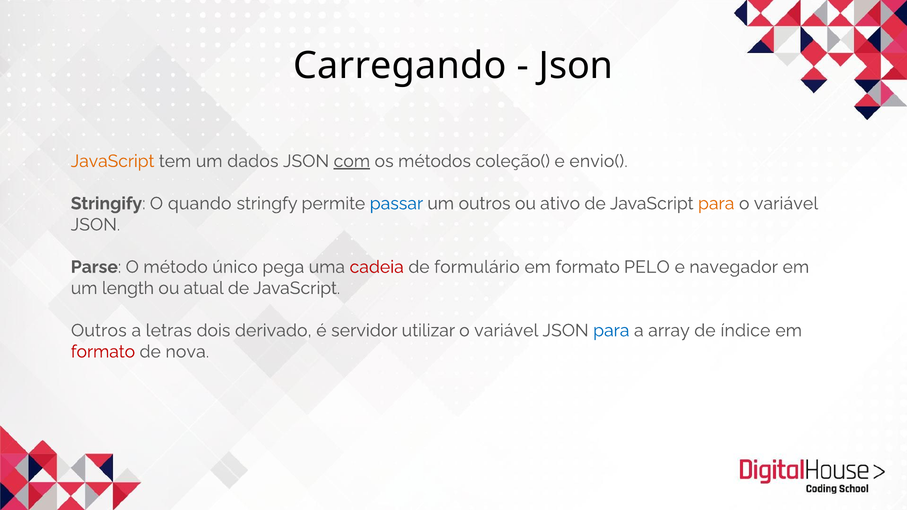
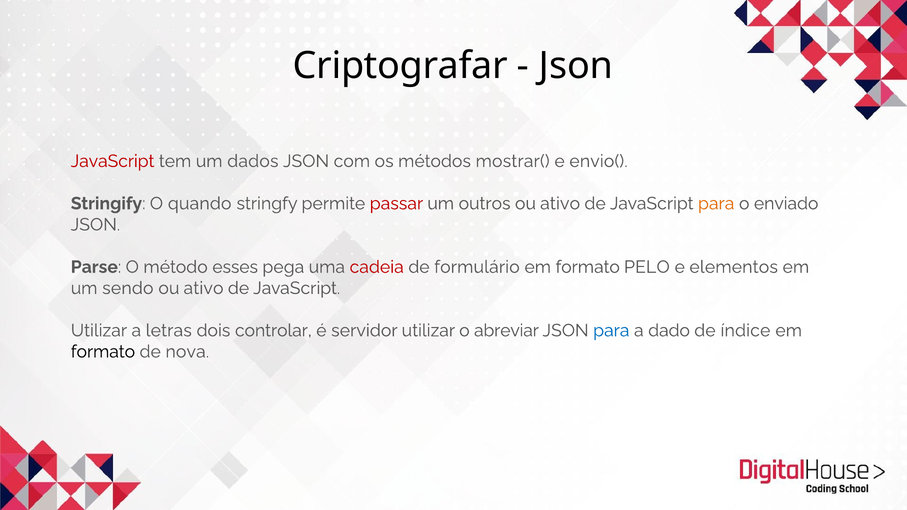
Carregando: Carregando -> Criptografar (400, 66)
JavaScript colour: orange -> red (113, 161)
com underline: present -> none (352, 161)
coleção(: coleção( -> mostrar( (513, 161)
passar colour: blue -> red (396, 204)
variável: variável -> enviado (786, 204)
único: único -> esses (235, 267)
navegador: navegador -> elementos (734, 267)
length: length -> sendo (128, 288)
atual: atual -> ativo (204, 288)
Outros: Outros -> Utilizar (99, 331)
derivado: derivado -> controlar (273, 331)
utilizar o variável: variável -> abreviar (506, 331)
array: array -> dado (669, 331)
formato colour: red -> black (103, 352)
